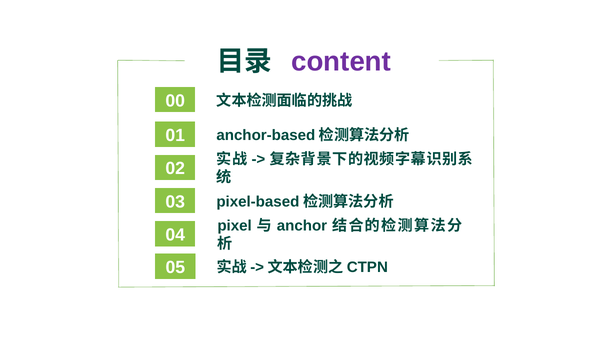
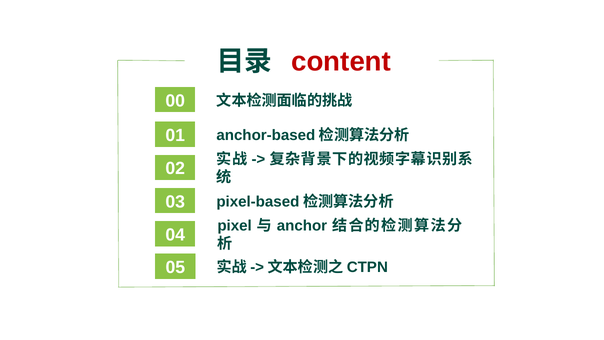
content colour: purple -> red (341, 62)
